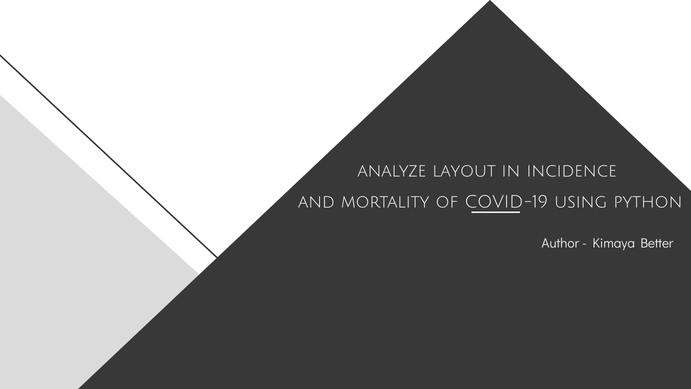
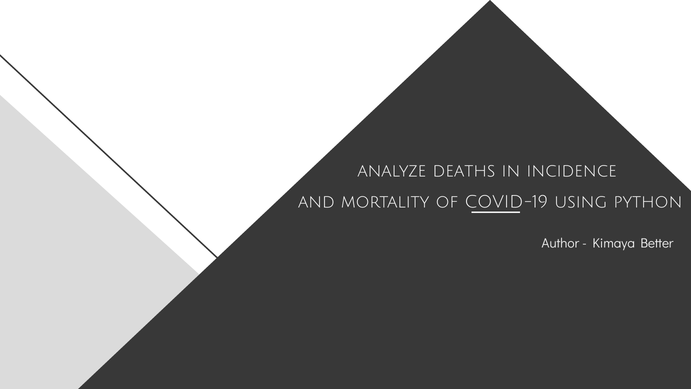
layout: layout -> deaths (464, 171)
